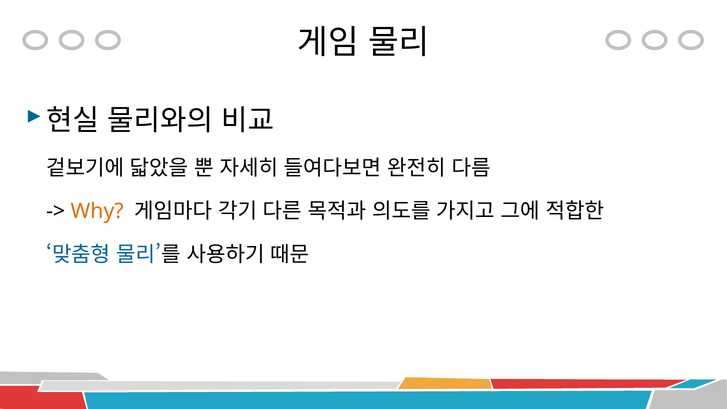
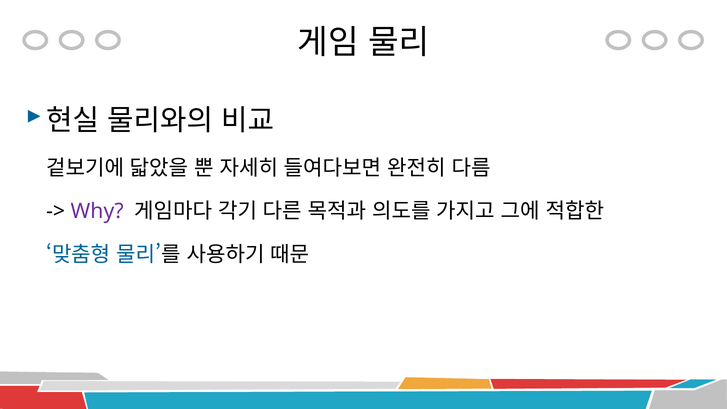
Why colour: orange -> purple (97, 211)
